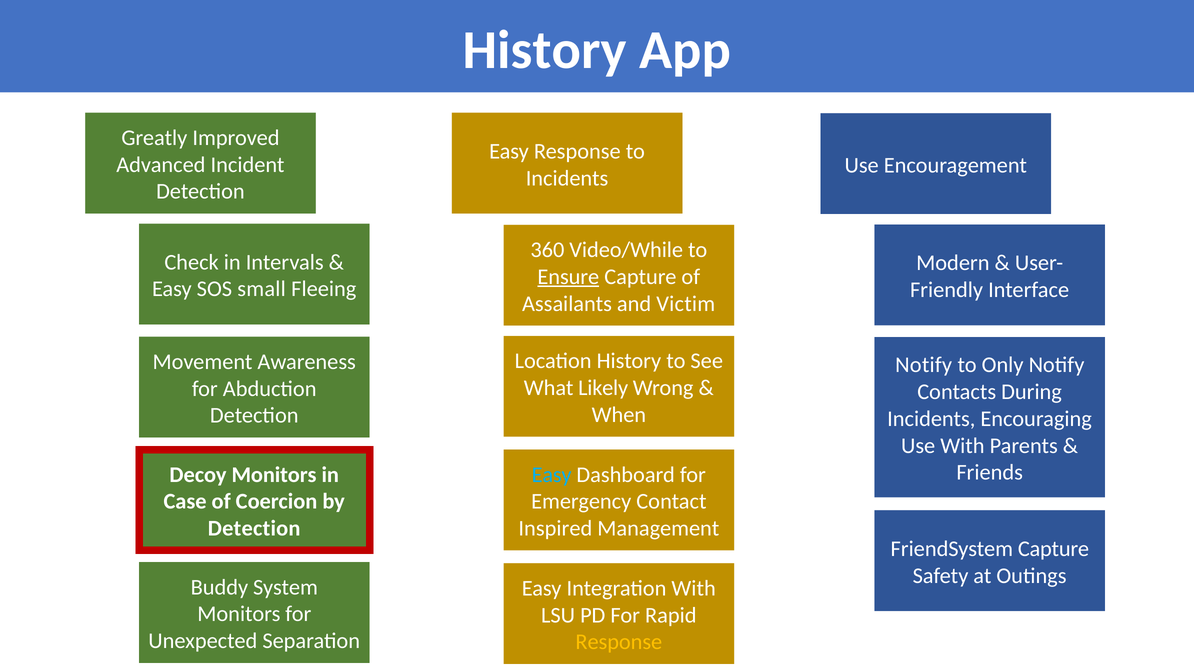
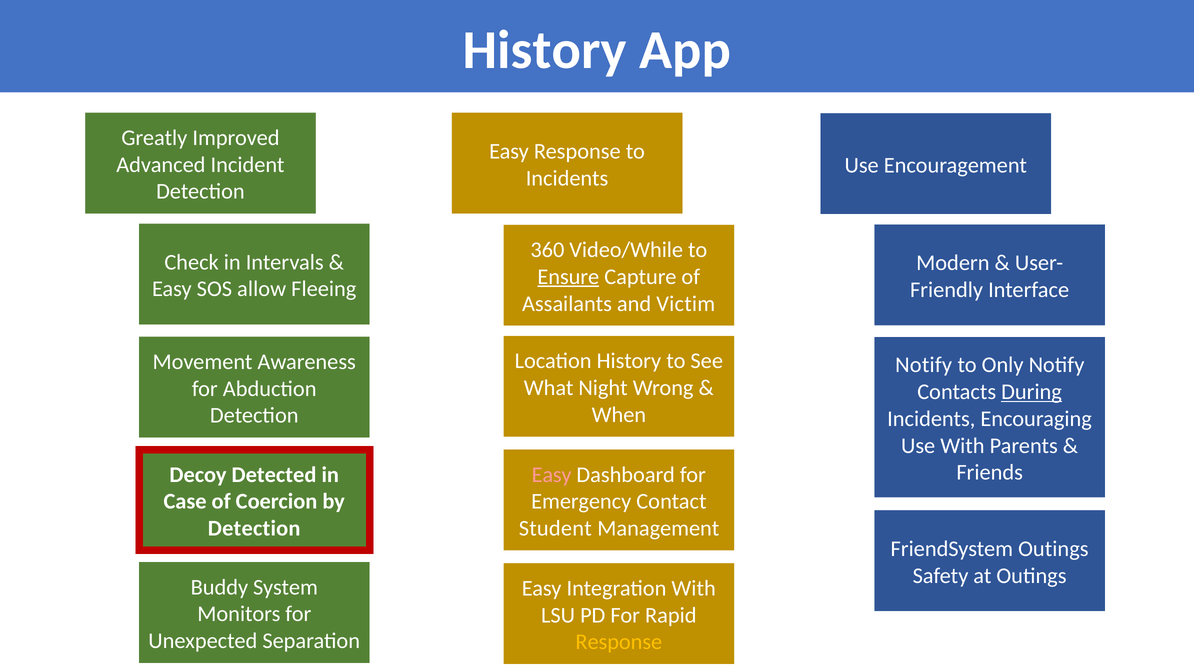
small: small -> allow (262, 289)
Likely: Likely -> Night (603, 388)
During underline: none -> present (1032, 392)
Decoy Monitors: Monitors -> Detected (274, 474)
Easy colour: light blue -> pink (552, 474)
Inspired: Inspired -> Student (555, 528)
FriendSystem Capture: Capture -> Outings (1053, 548)
